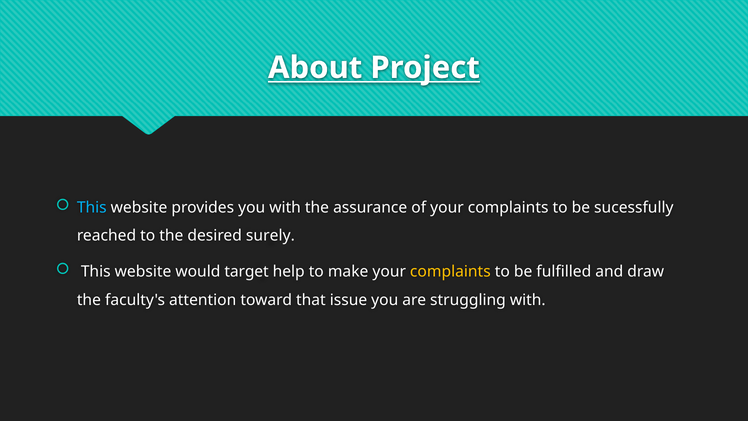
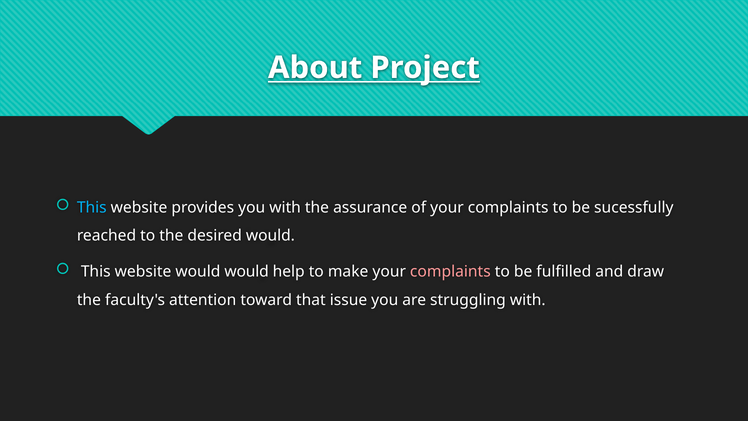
desired surely: surely -> would (270, 236)
would target: target -> would (247, 272)
complaints colour: yellow -> pink (450, 272)
